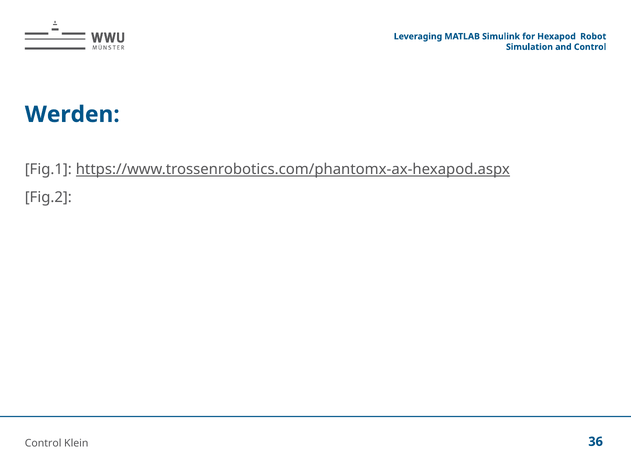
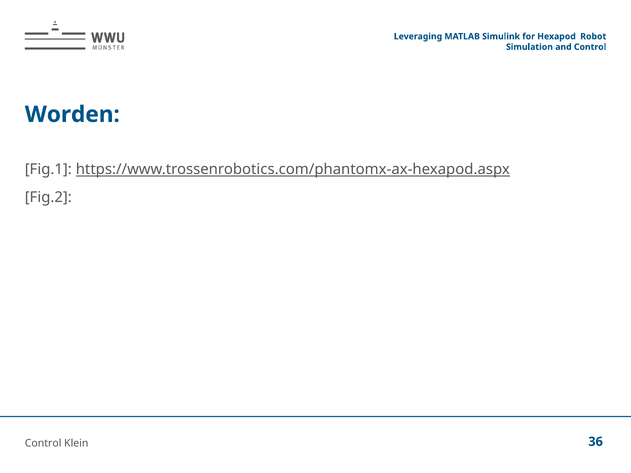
Werden: Werden -> Worden (72, 115)
